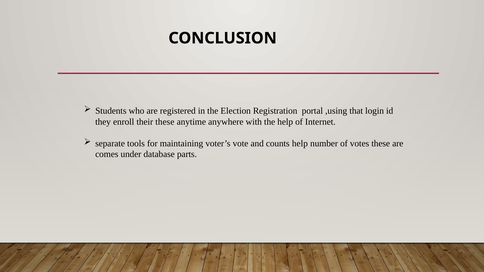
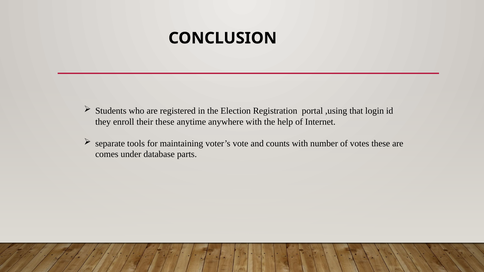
counts help: help -> with (300, 144)
